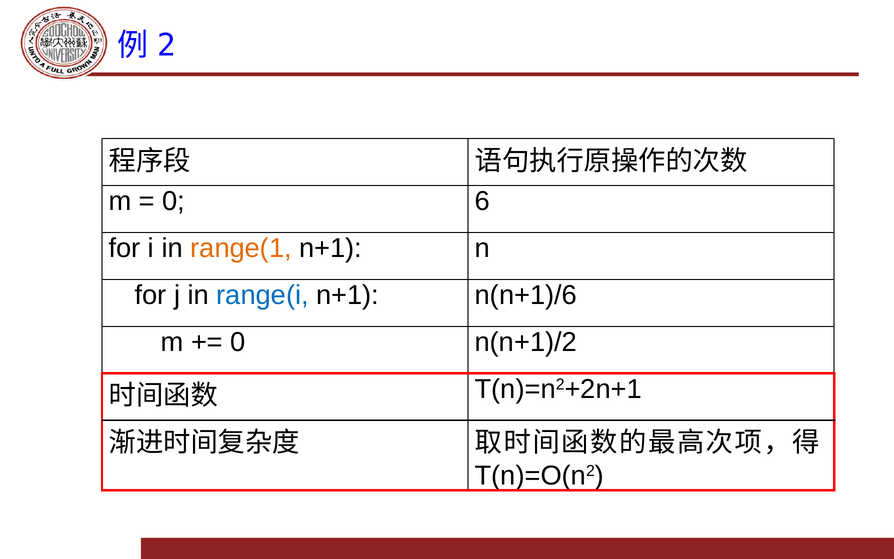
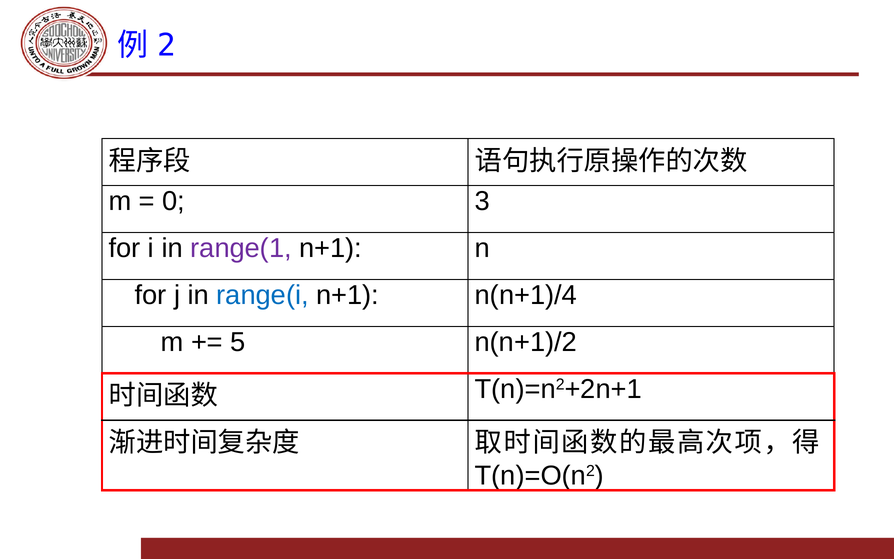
6: 6 -> 3 (482, 201)
range(1 colour: orange -> purple (241, 248)
n(n+1)/6: n(n+1)/6 -> n(n+1)/4 (526, 295)
0: 0 -> 5 (238, 342)
